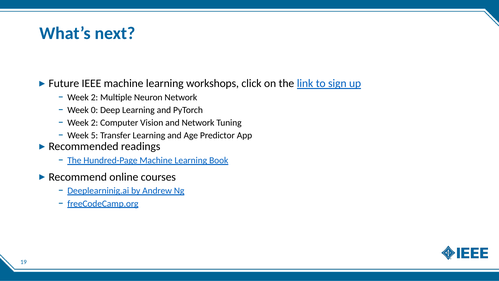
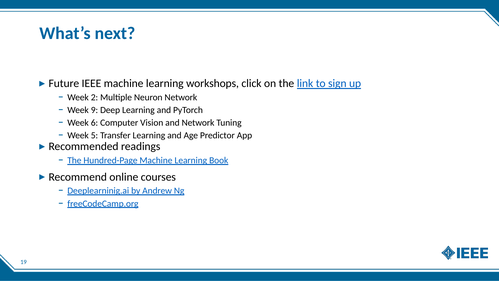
0: 0 -> 9 (94, 110)
2: 2 -> 6 (94, 123)
